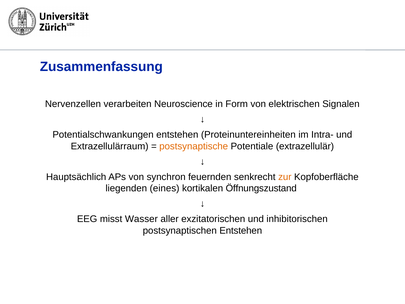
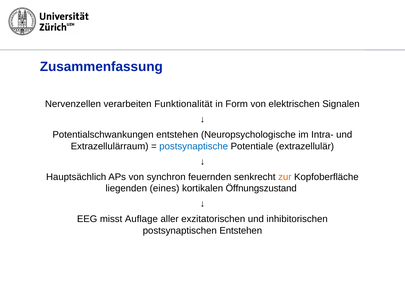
Neuroscience: Neuroscience -> Funktionalität (183, 104)
Proteinuntereinheiten: Proteinuntereinheiten -> Neuropsychologische (248, 135)
postsynaptische colour: orange -> blue (194, 146)
Wasser: Wasser -> Auflage (141, 219)
